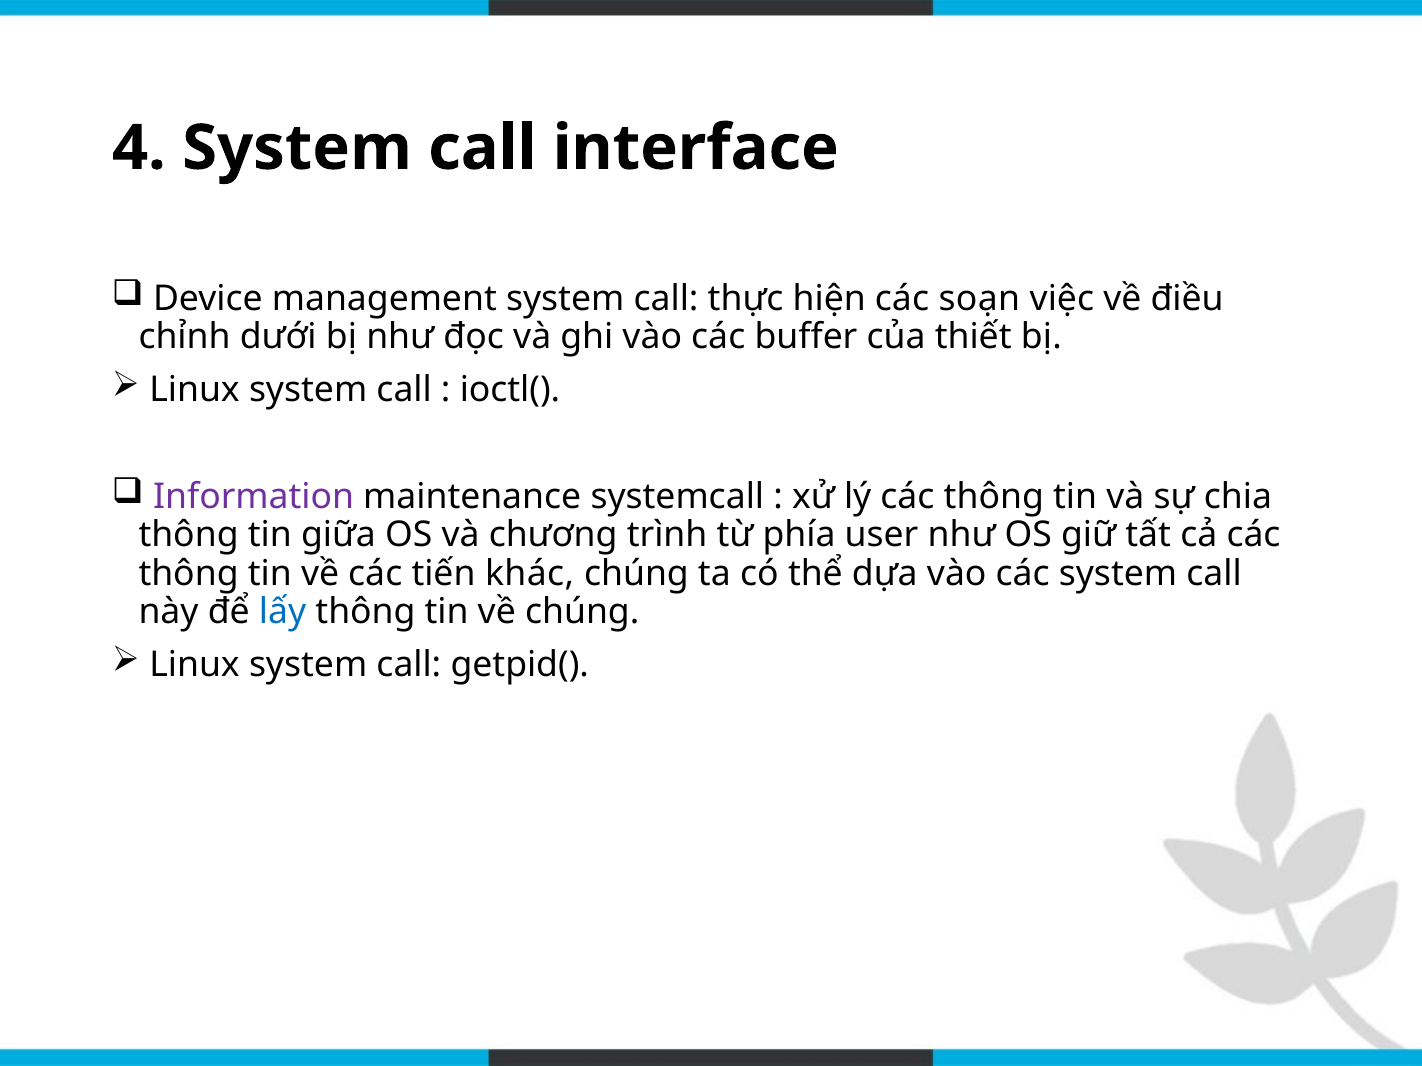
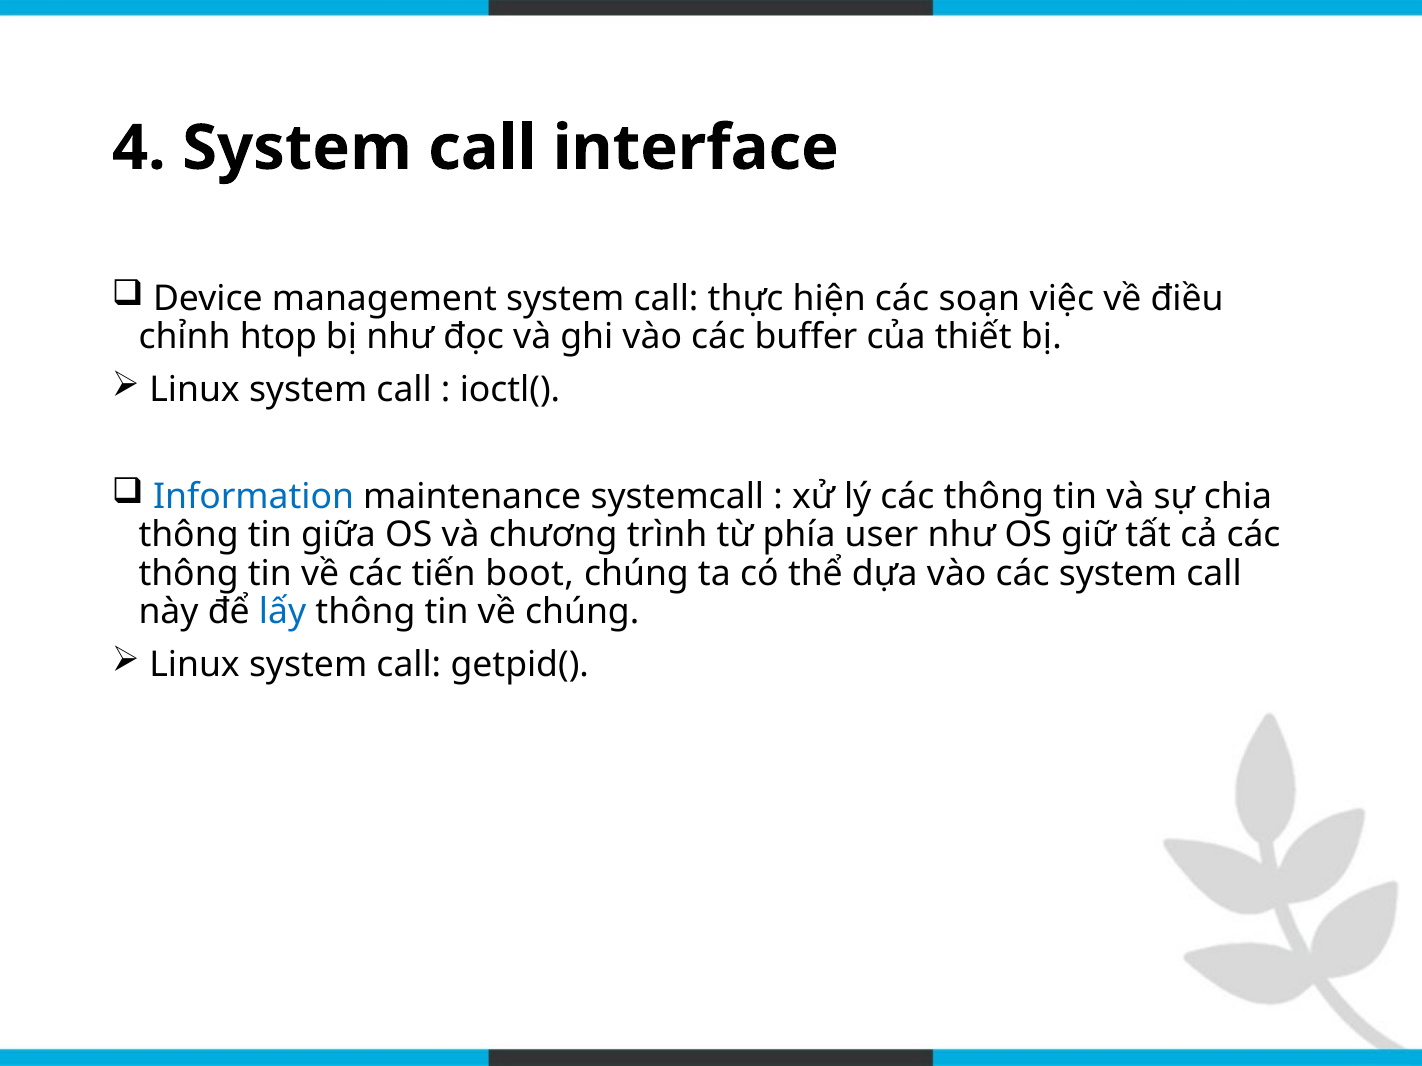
dưới: dưới -> htop (278, 337)
Information colour: purple -> blue (254, 497)
khác: khác -> boot (530, 574)
